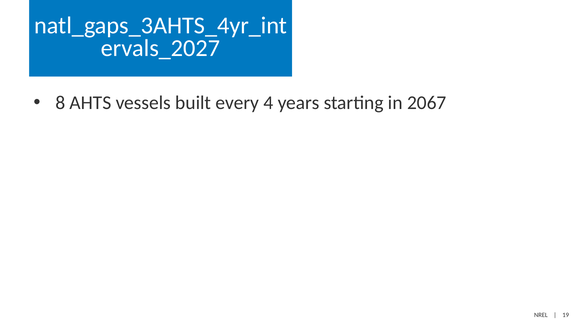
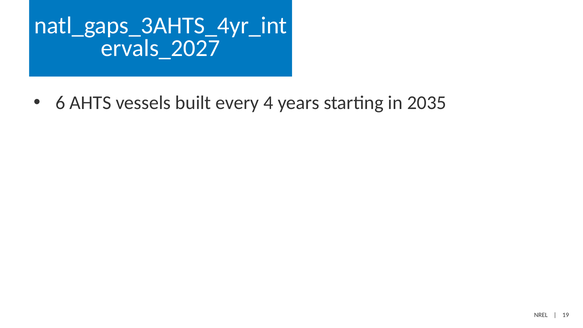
8: 8 -> 6 (60, 103)
2067: 2067 -> 2035 (427, 103)
